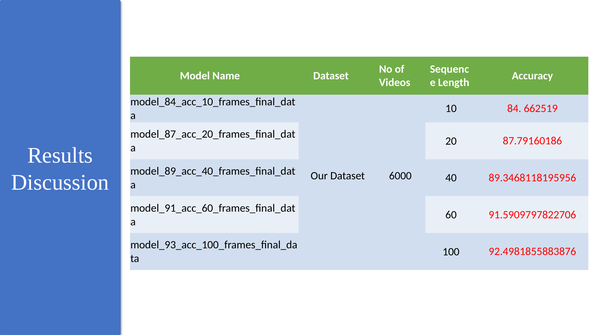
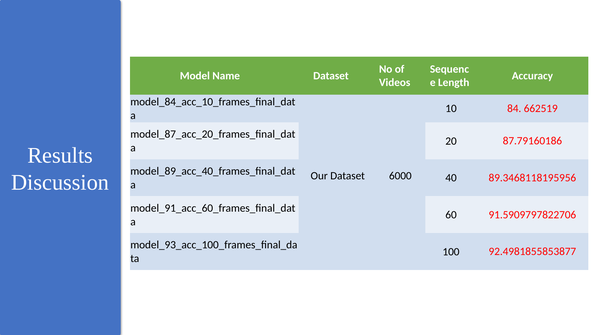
92.4981855883876: 92.4981855883876 -> 92.4981855853877 (532, 251)
